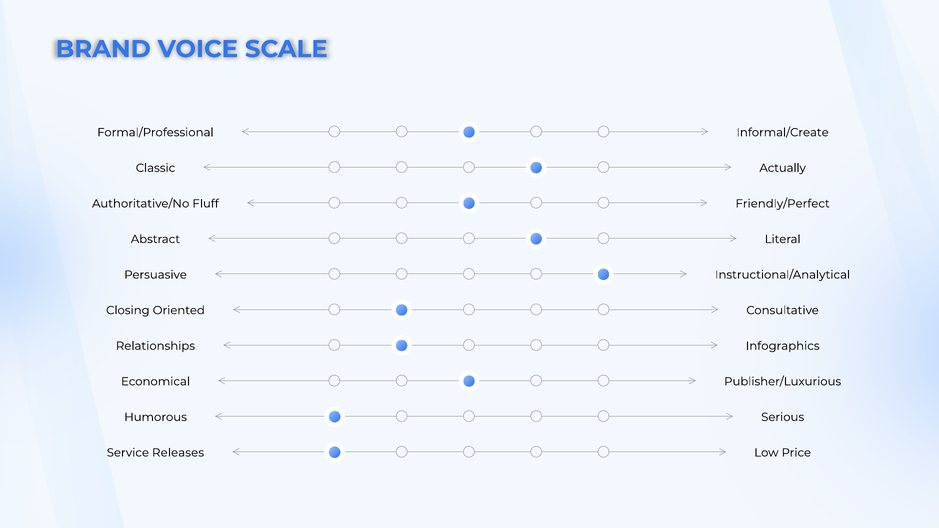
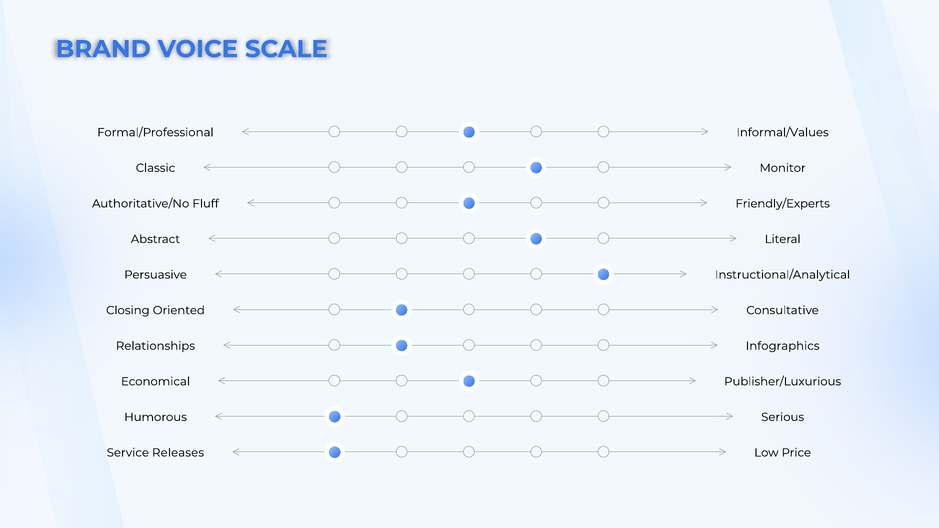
Informal/Create: Informal/Create -> Informal/Values (783, 132)
Actually: Actually -> Monitor (783, 168)
Friendly/Perfect: Friendly/Perfect -> Friendly/Experts (783, 204)
